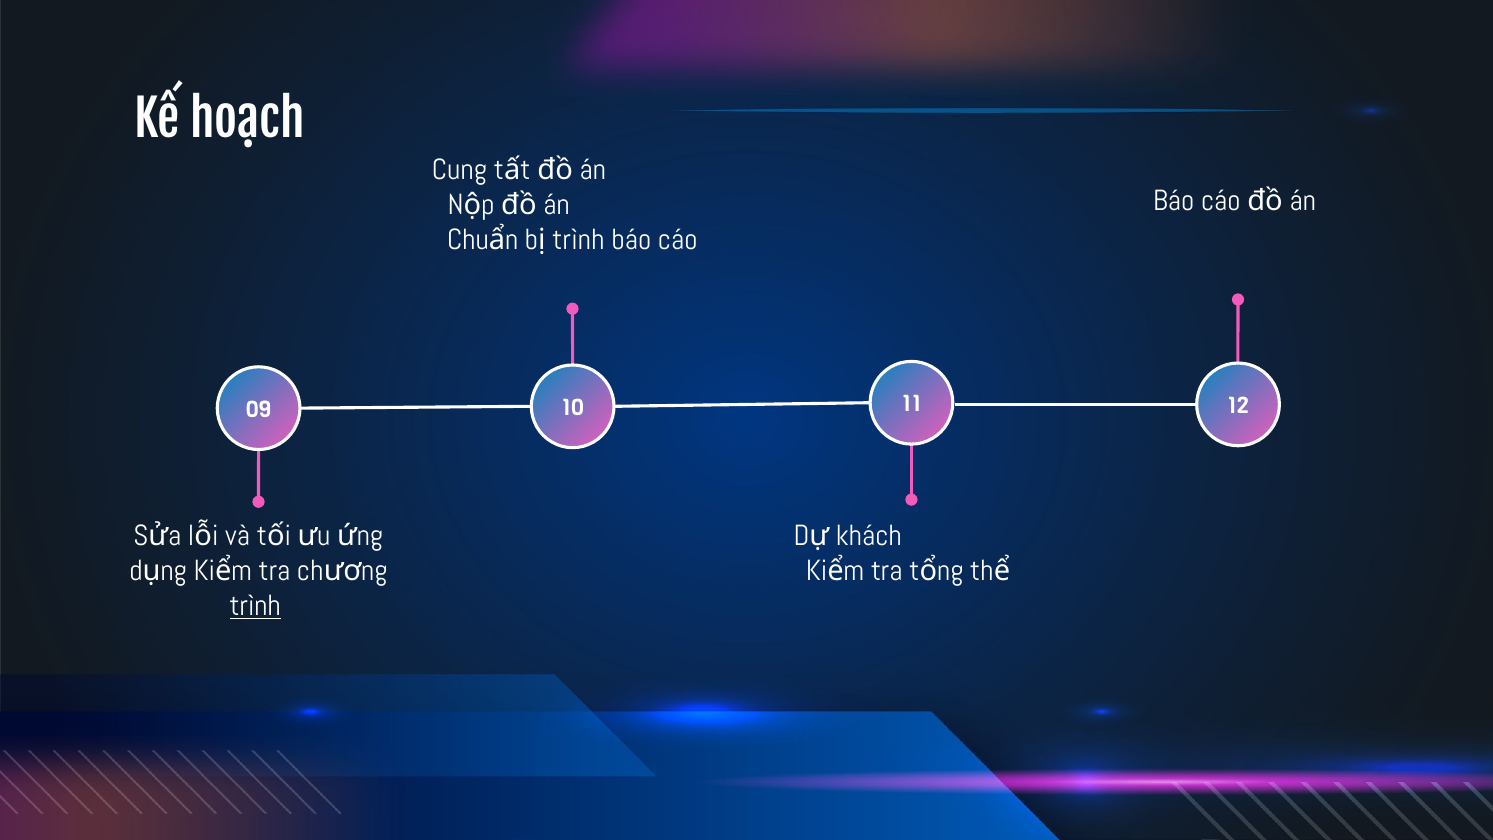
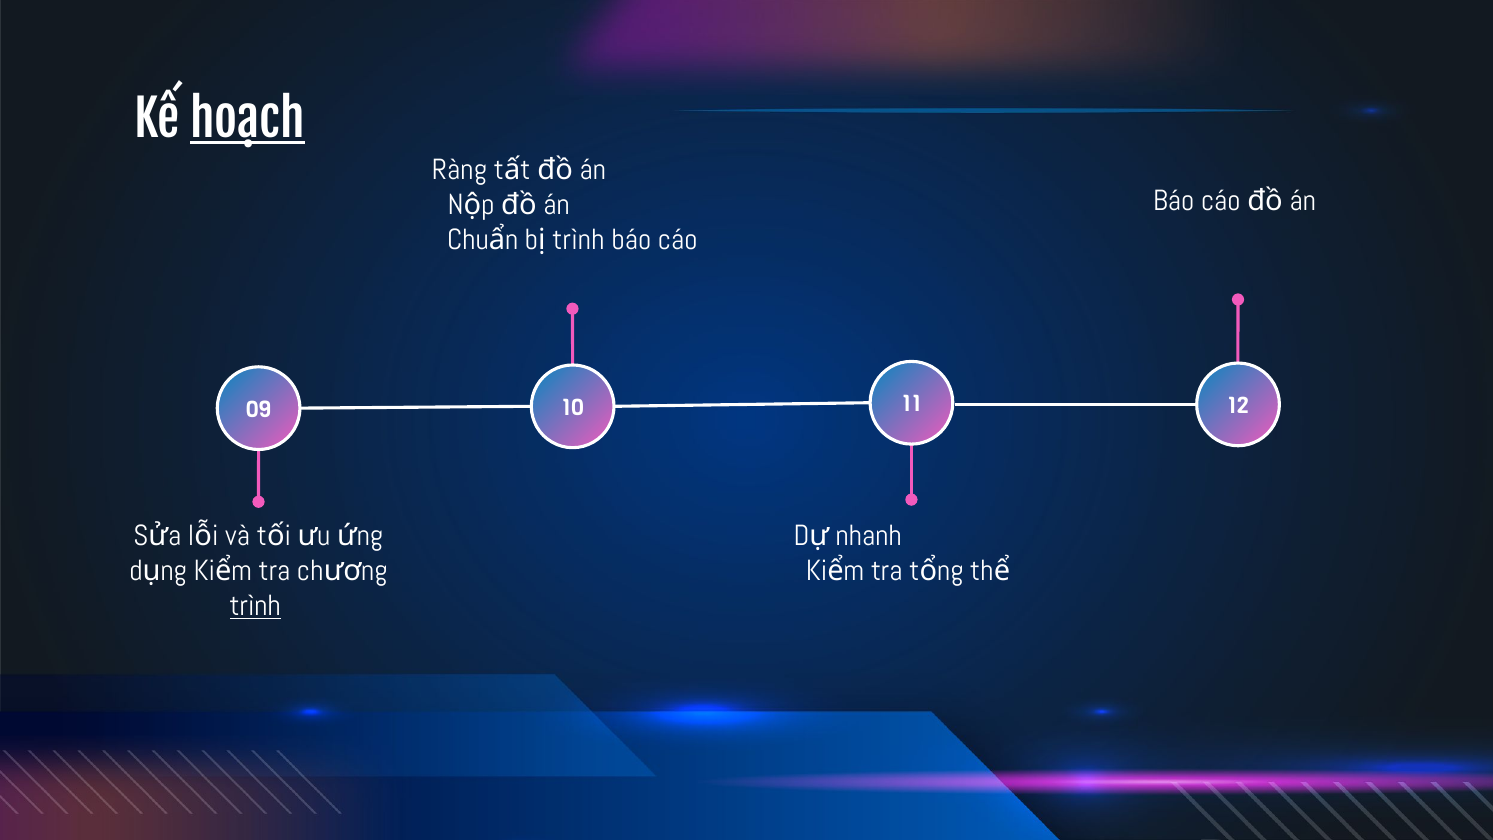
hoạch underline: none -> present (248, 121)
Cung: Cung -> Ràng (459, 170)
khách: khách -> nhanh (869, 536)
